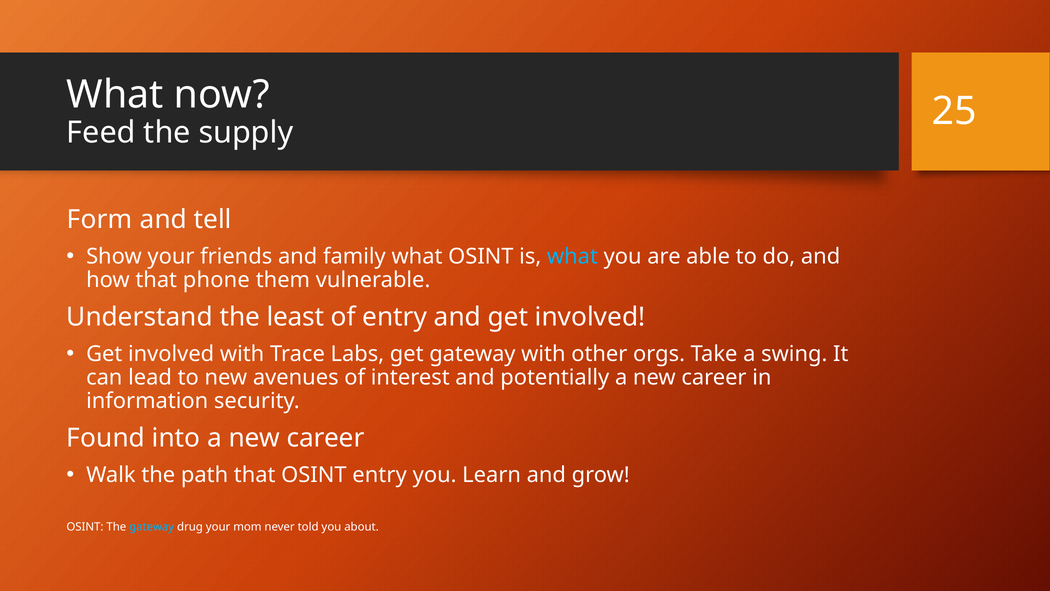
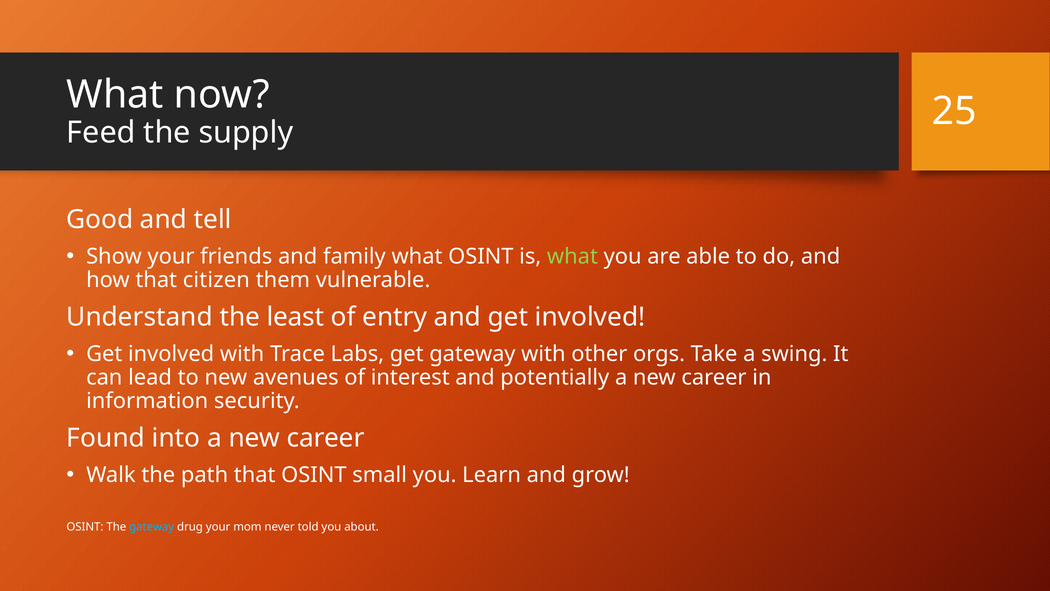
Form: Form -> Good (100, 219)
what colour: light blue -> light green (572, 256)
phone: phone -> citizen (216, 280)
OSINT entry: entry -> small (380, 475)
